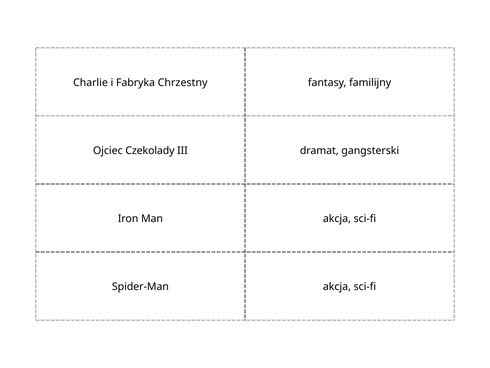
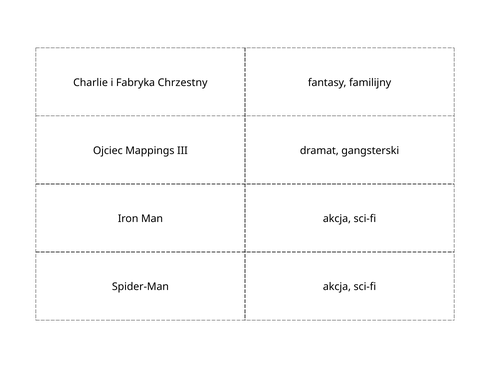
Czekolady: Czekolady -> Mappings (150, 150)
